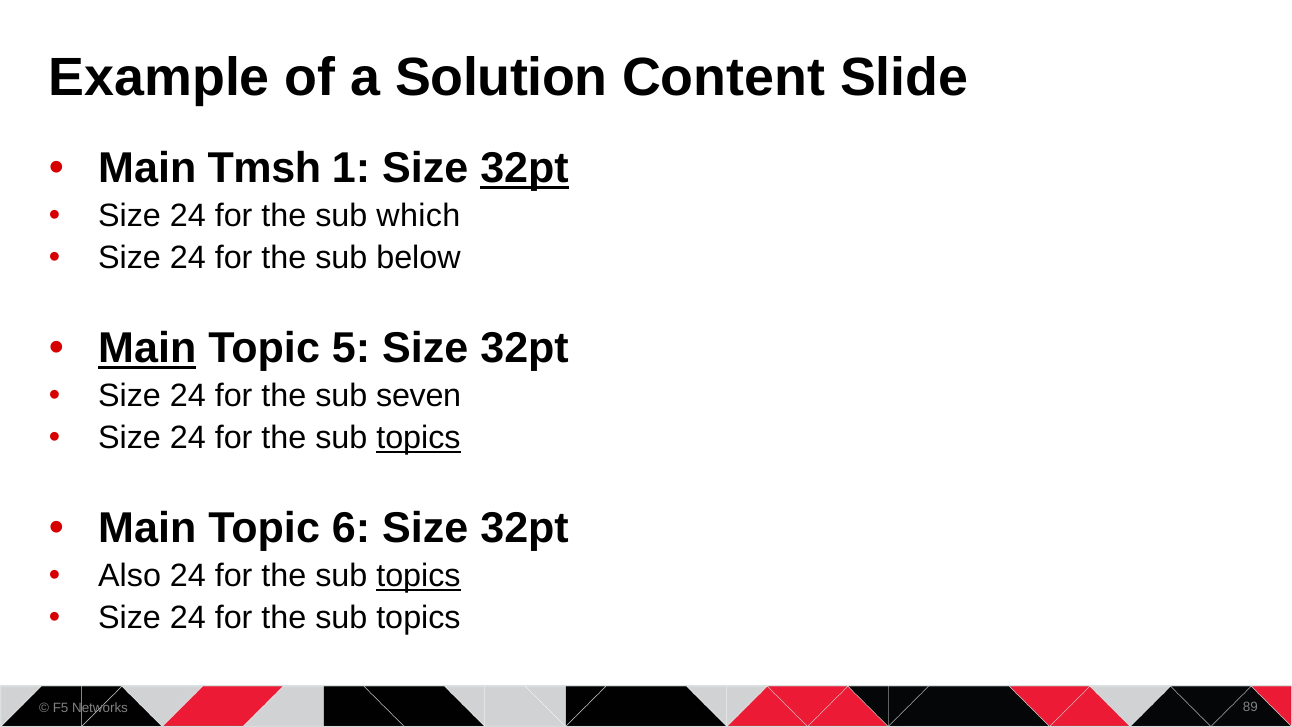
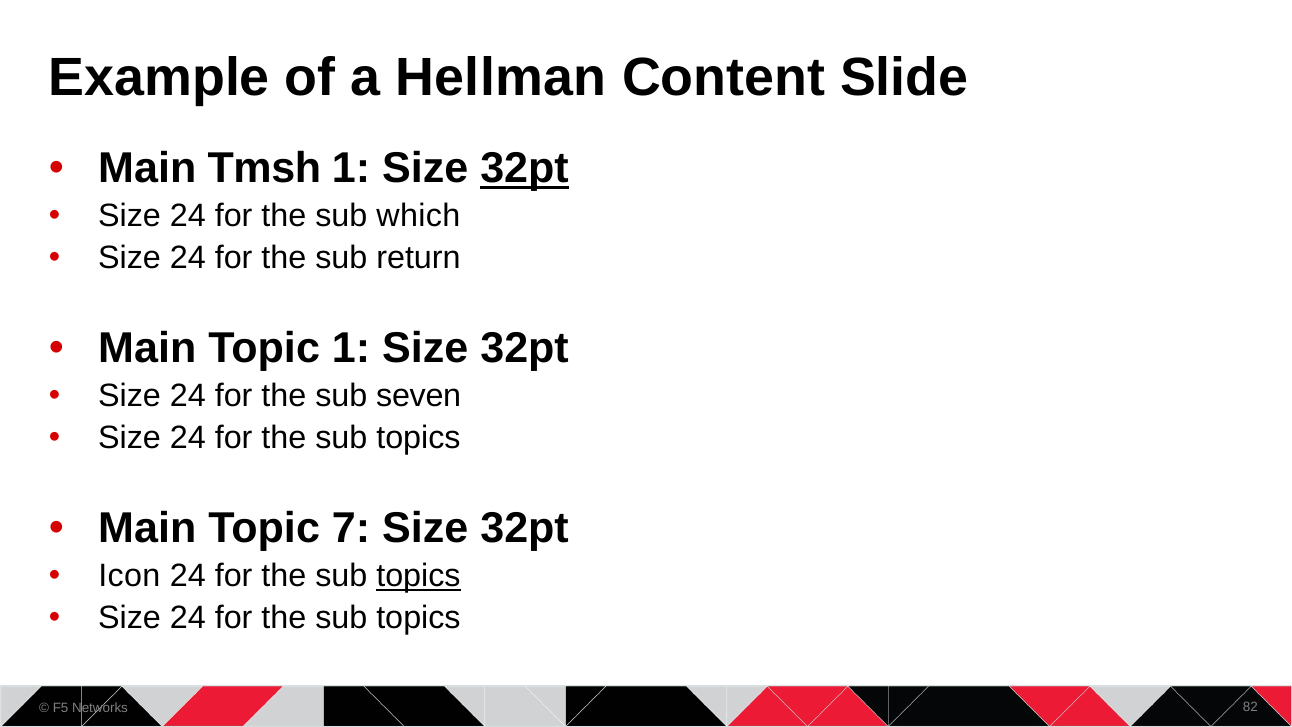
Solution: Solution -> Hellman (501, 78)
below: below -> return (418, 258)
Main underline: present -> none (147, 349)
Topic 5: 5 -> 1 (351, 349)
topics underline: present -> none (418, 438)
6: 6 -> 7 (351, 528)
Also: Also -> Icon (129, 576)
89: 89 -> 82 (1250, 707)
